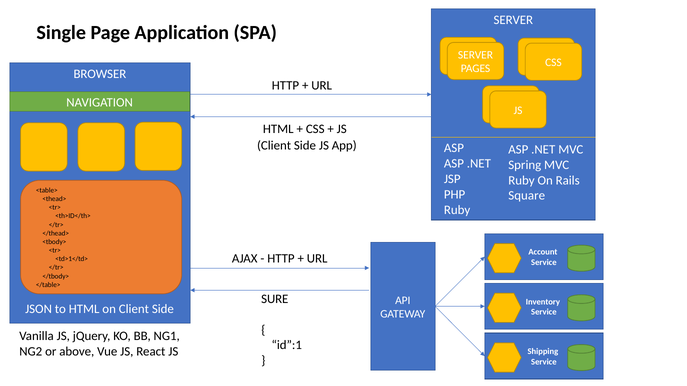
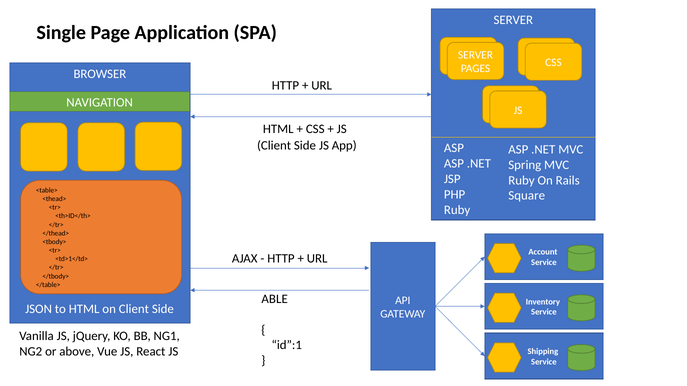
SURE: SURE -> ABLE (275, 299)
